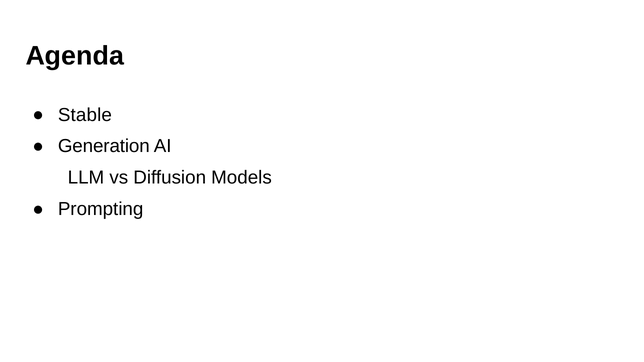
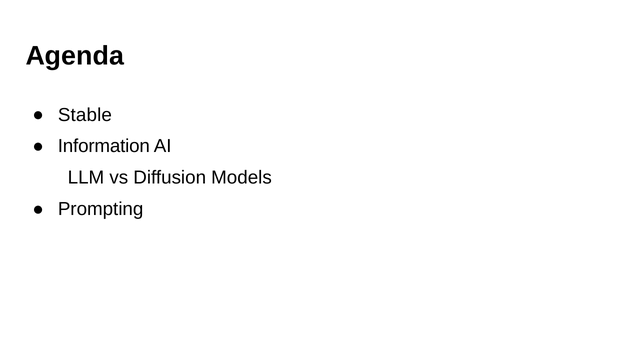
Generation: Generation -> Information (104, 146)
